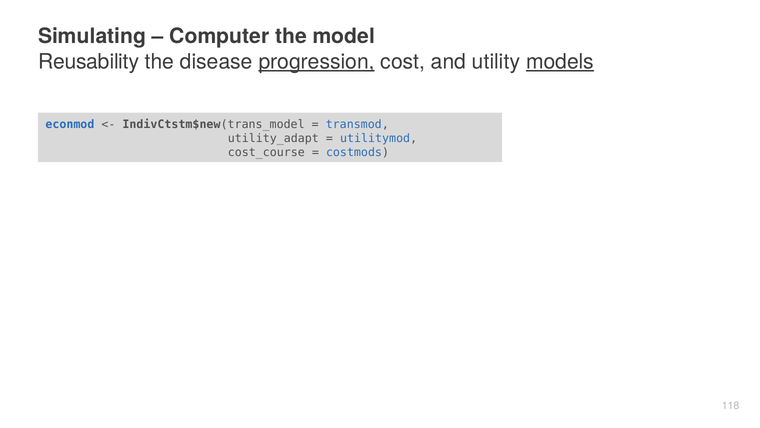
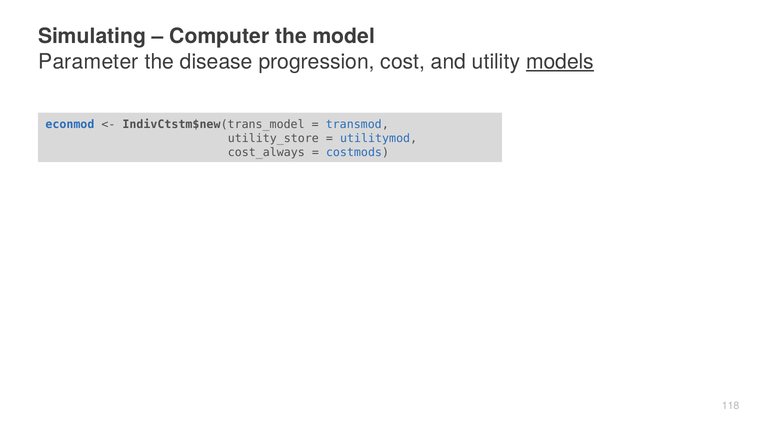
Reusability: Reusability -> Parameter (88, 62)
progression underline: present -> none (317, 62)
utility_adapt: utility_adapt -> utility_store (273, 138)
cost_course: cost_course -> cost_always (266, 152)
